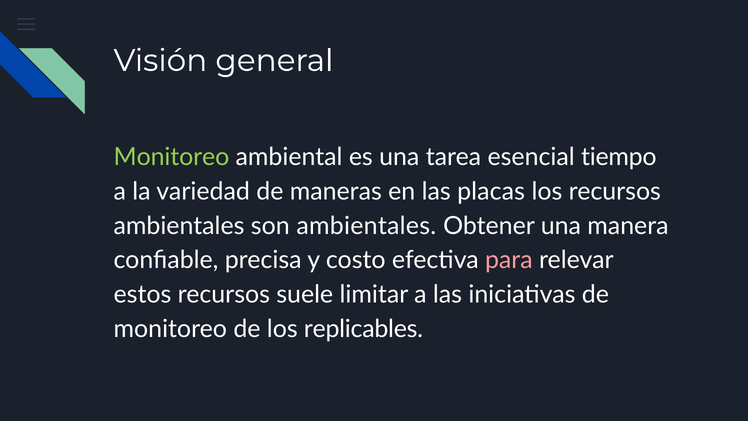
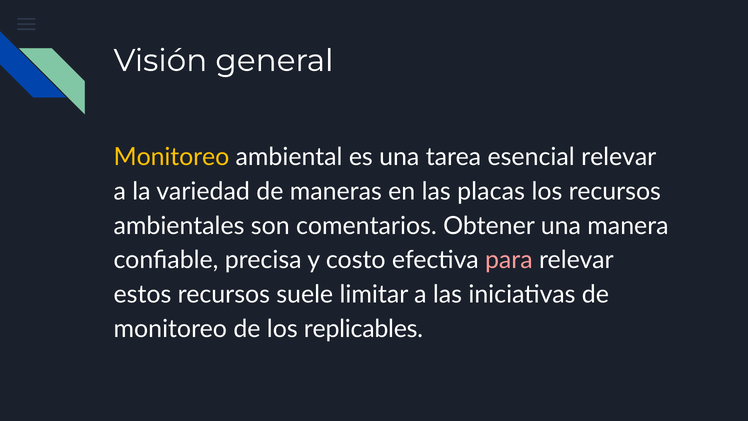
Monitoreo colour: light green -> yellow (171, 157)
esencial tiempo: tiempo -> relevar (619, 157)
son ambientales: ambientales -> comentarios (366, 226)
